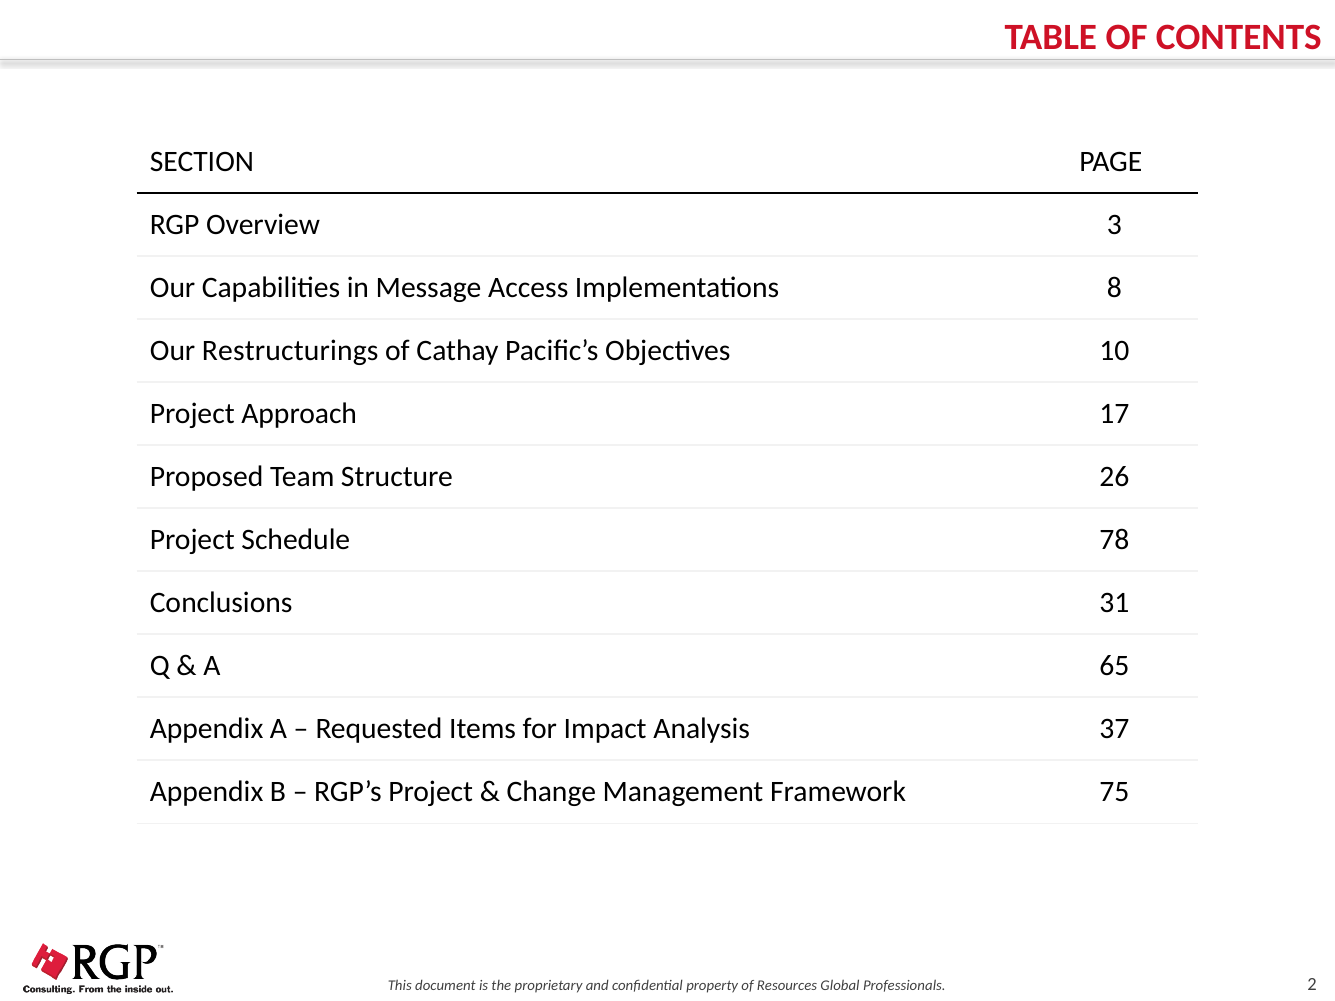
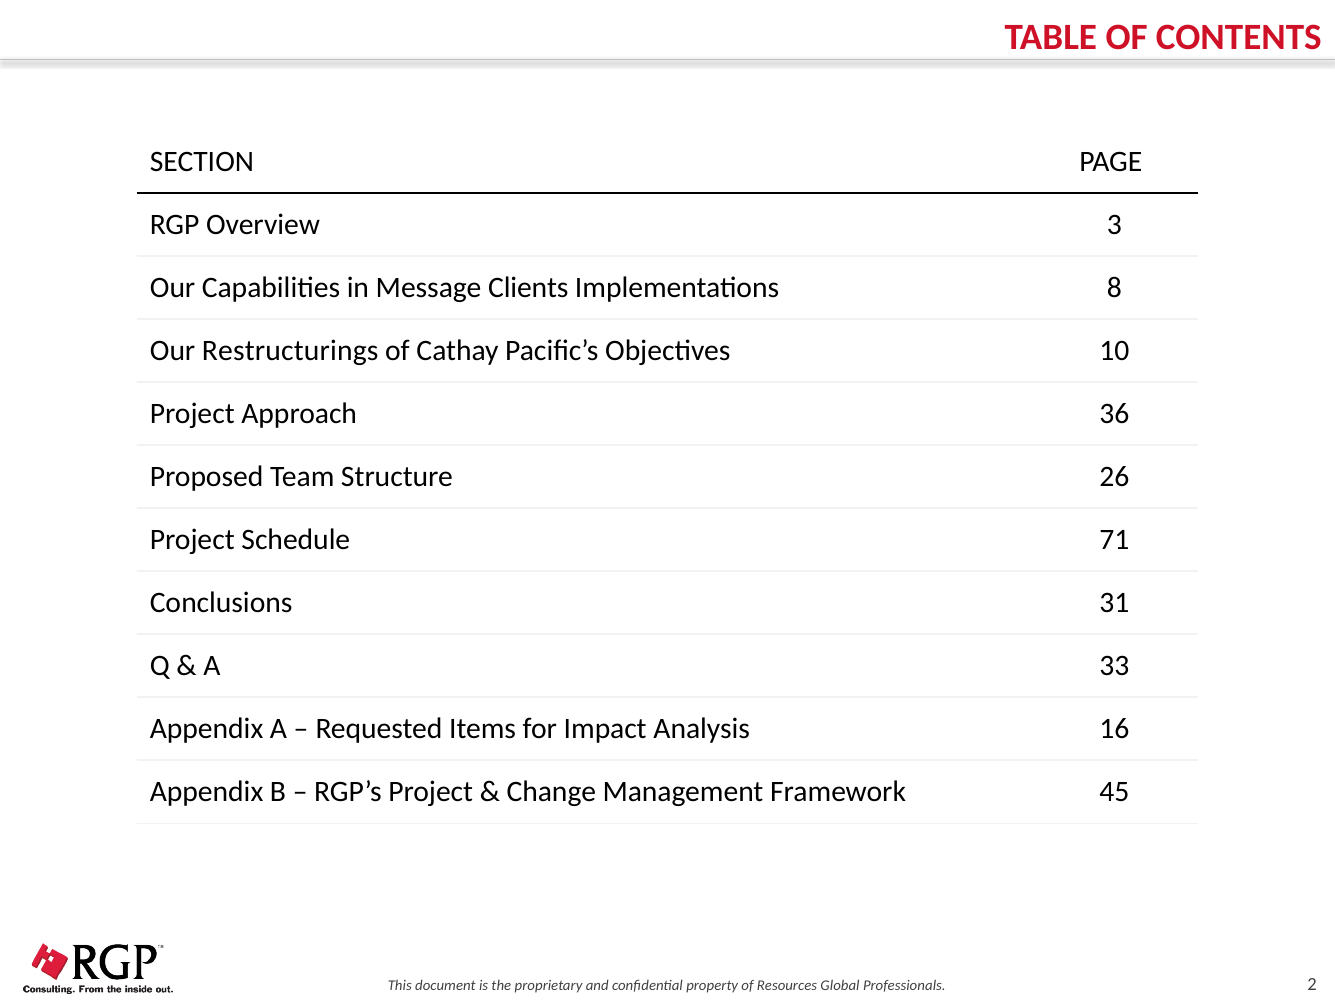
Access: Access -> Clients (528, 288)
17: 17 -> 36 (1114, 414)
78: 78 -> 71 (1114, 540)
65: 65 -> 33 (1114, 666)
37: 37 -> 16 (1114, 729)
75: 75 -> 45 (1114, 792)
